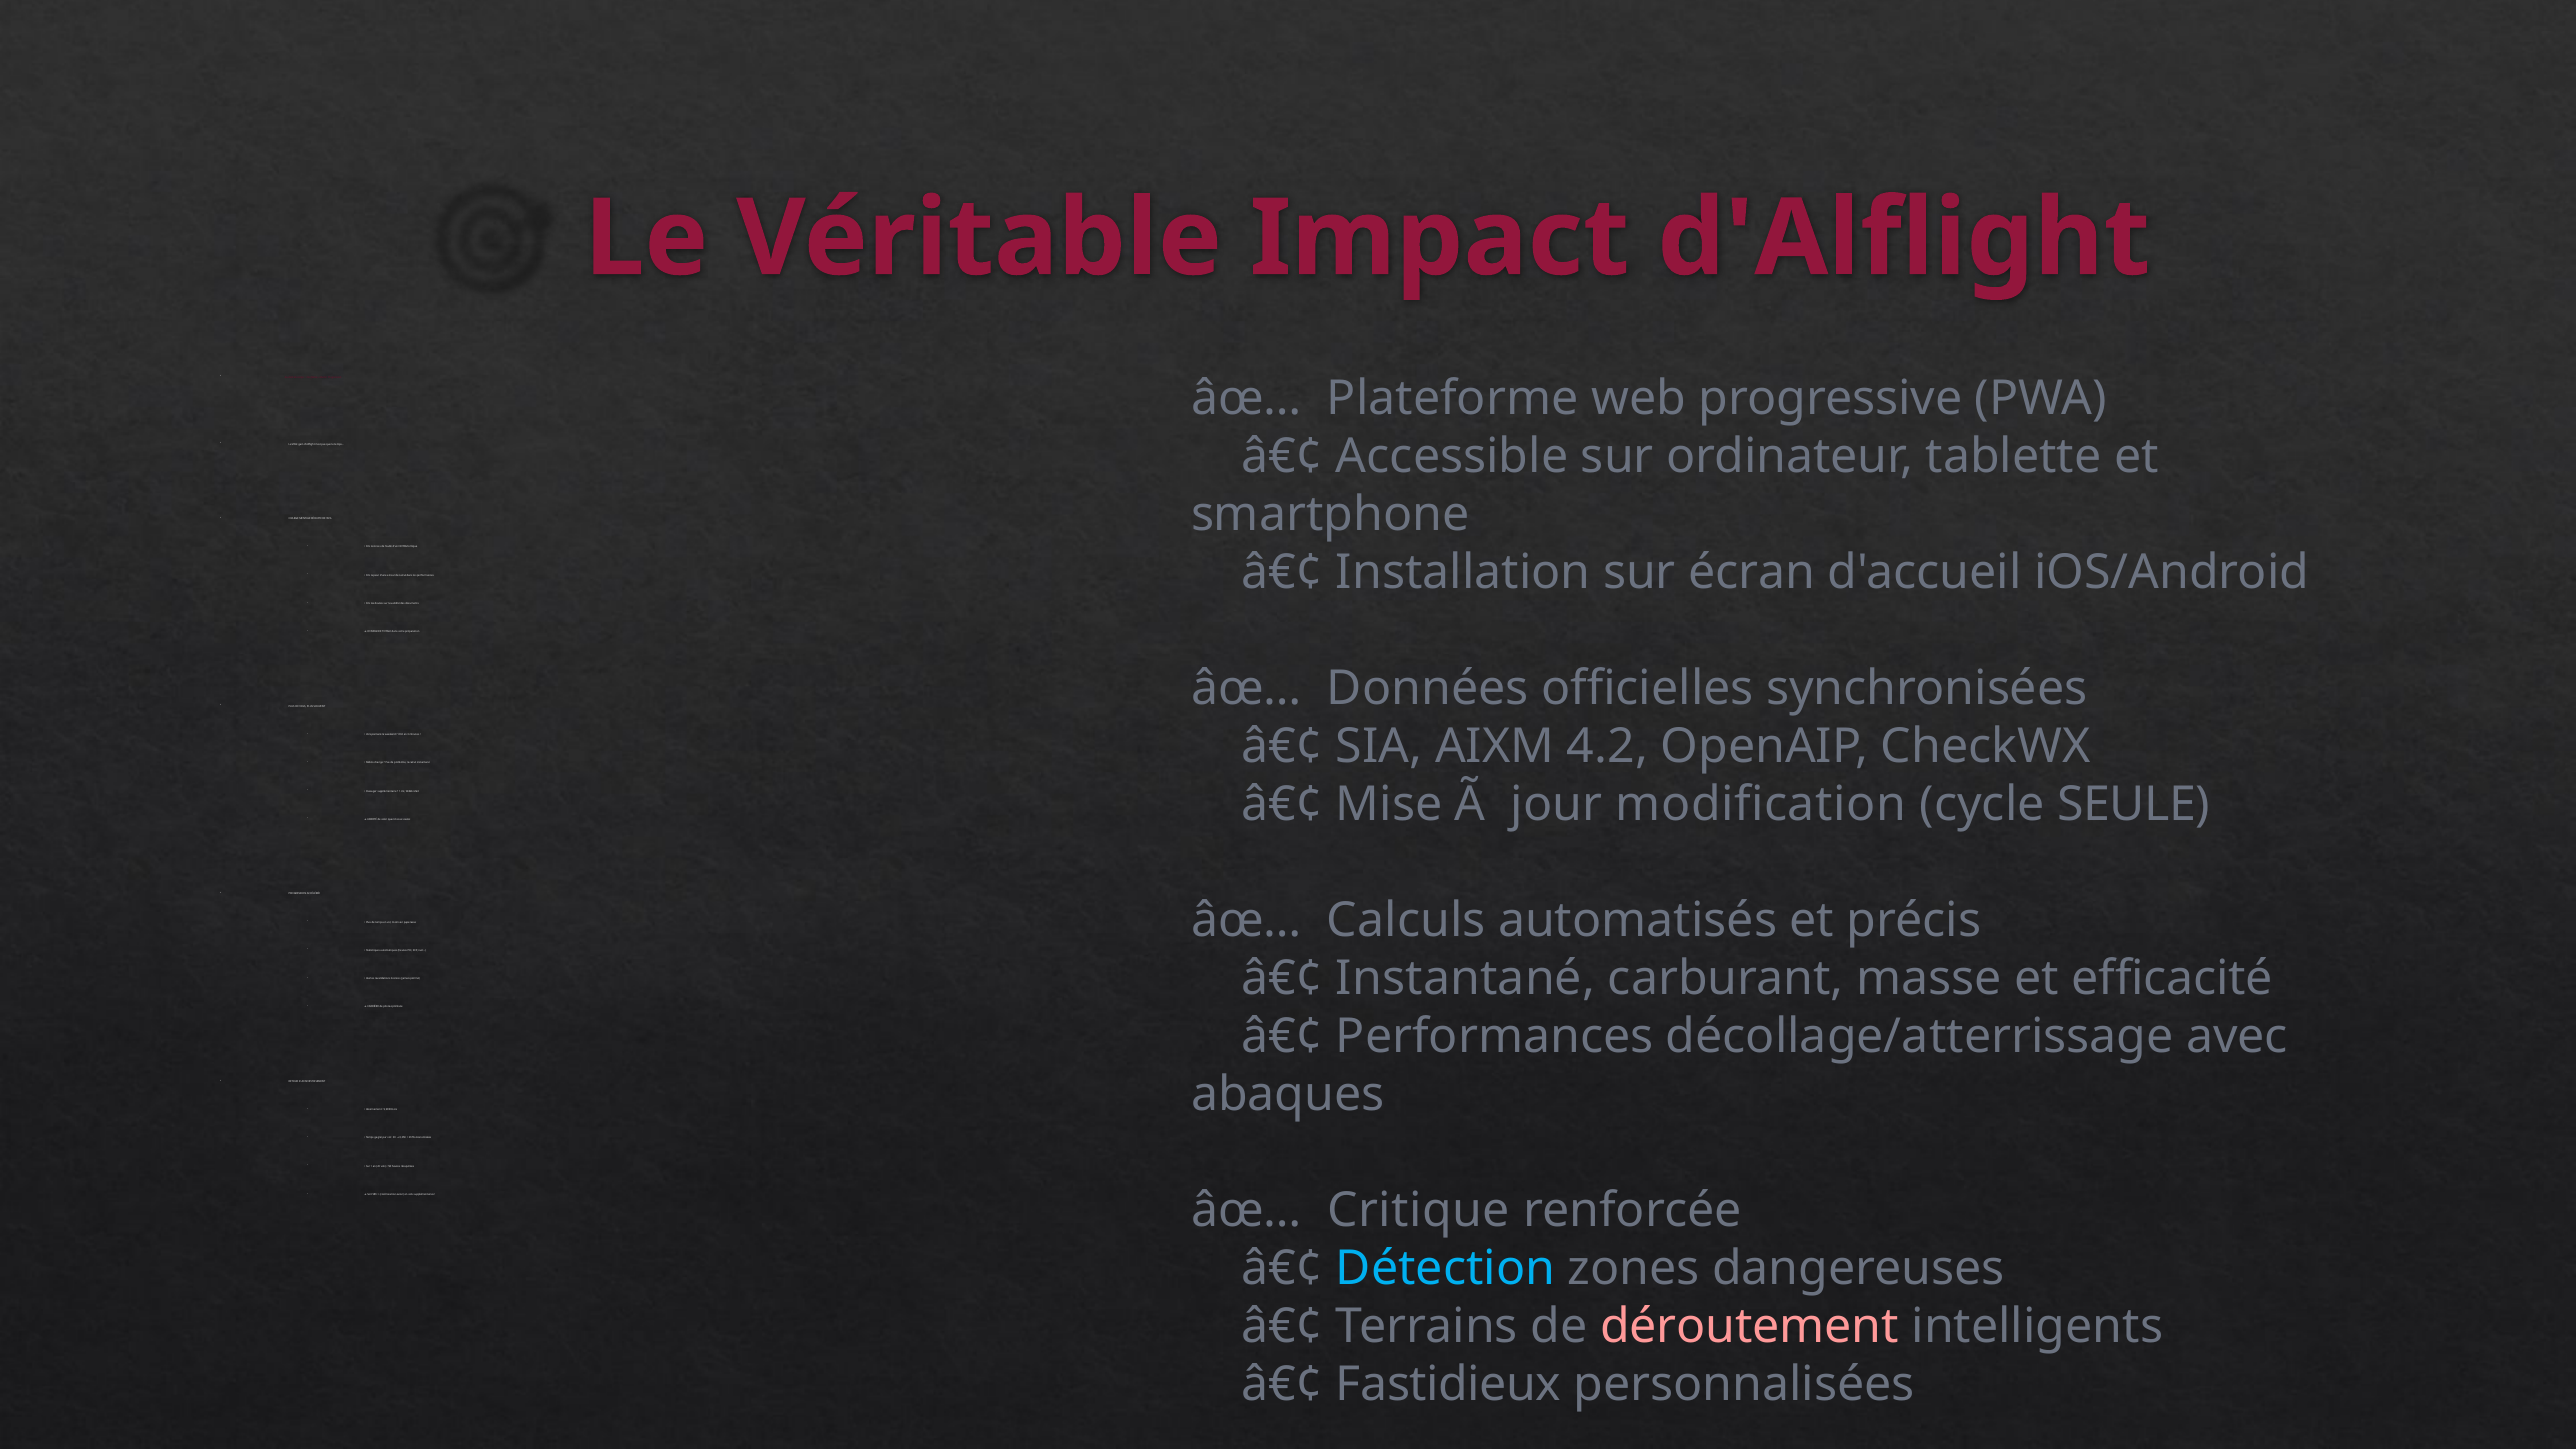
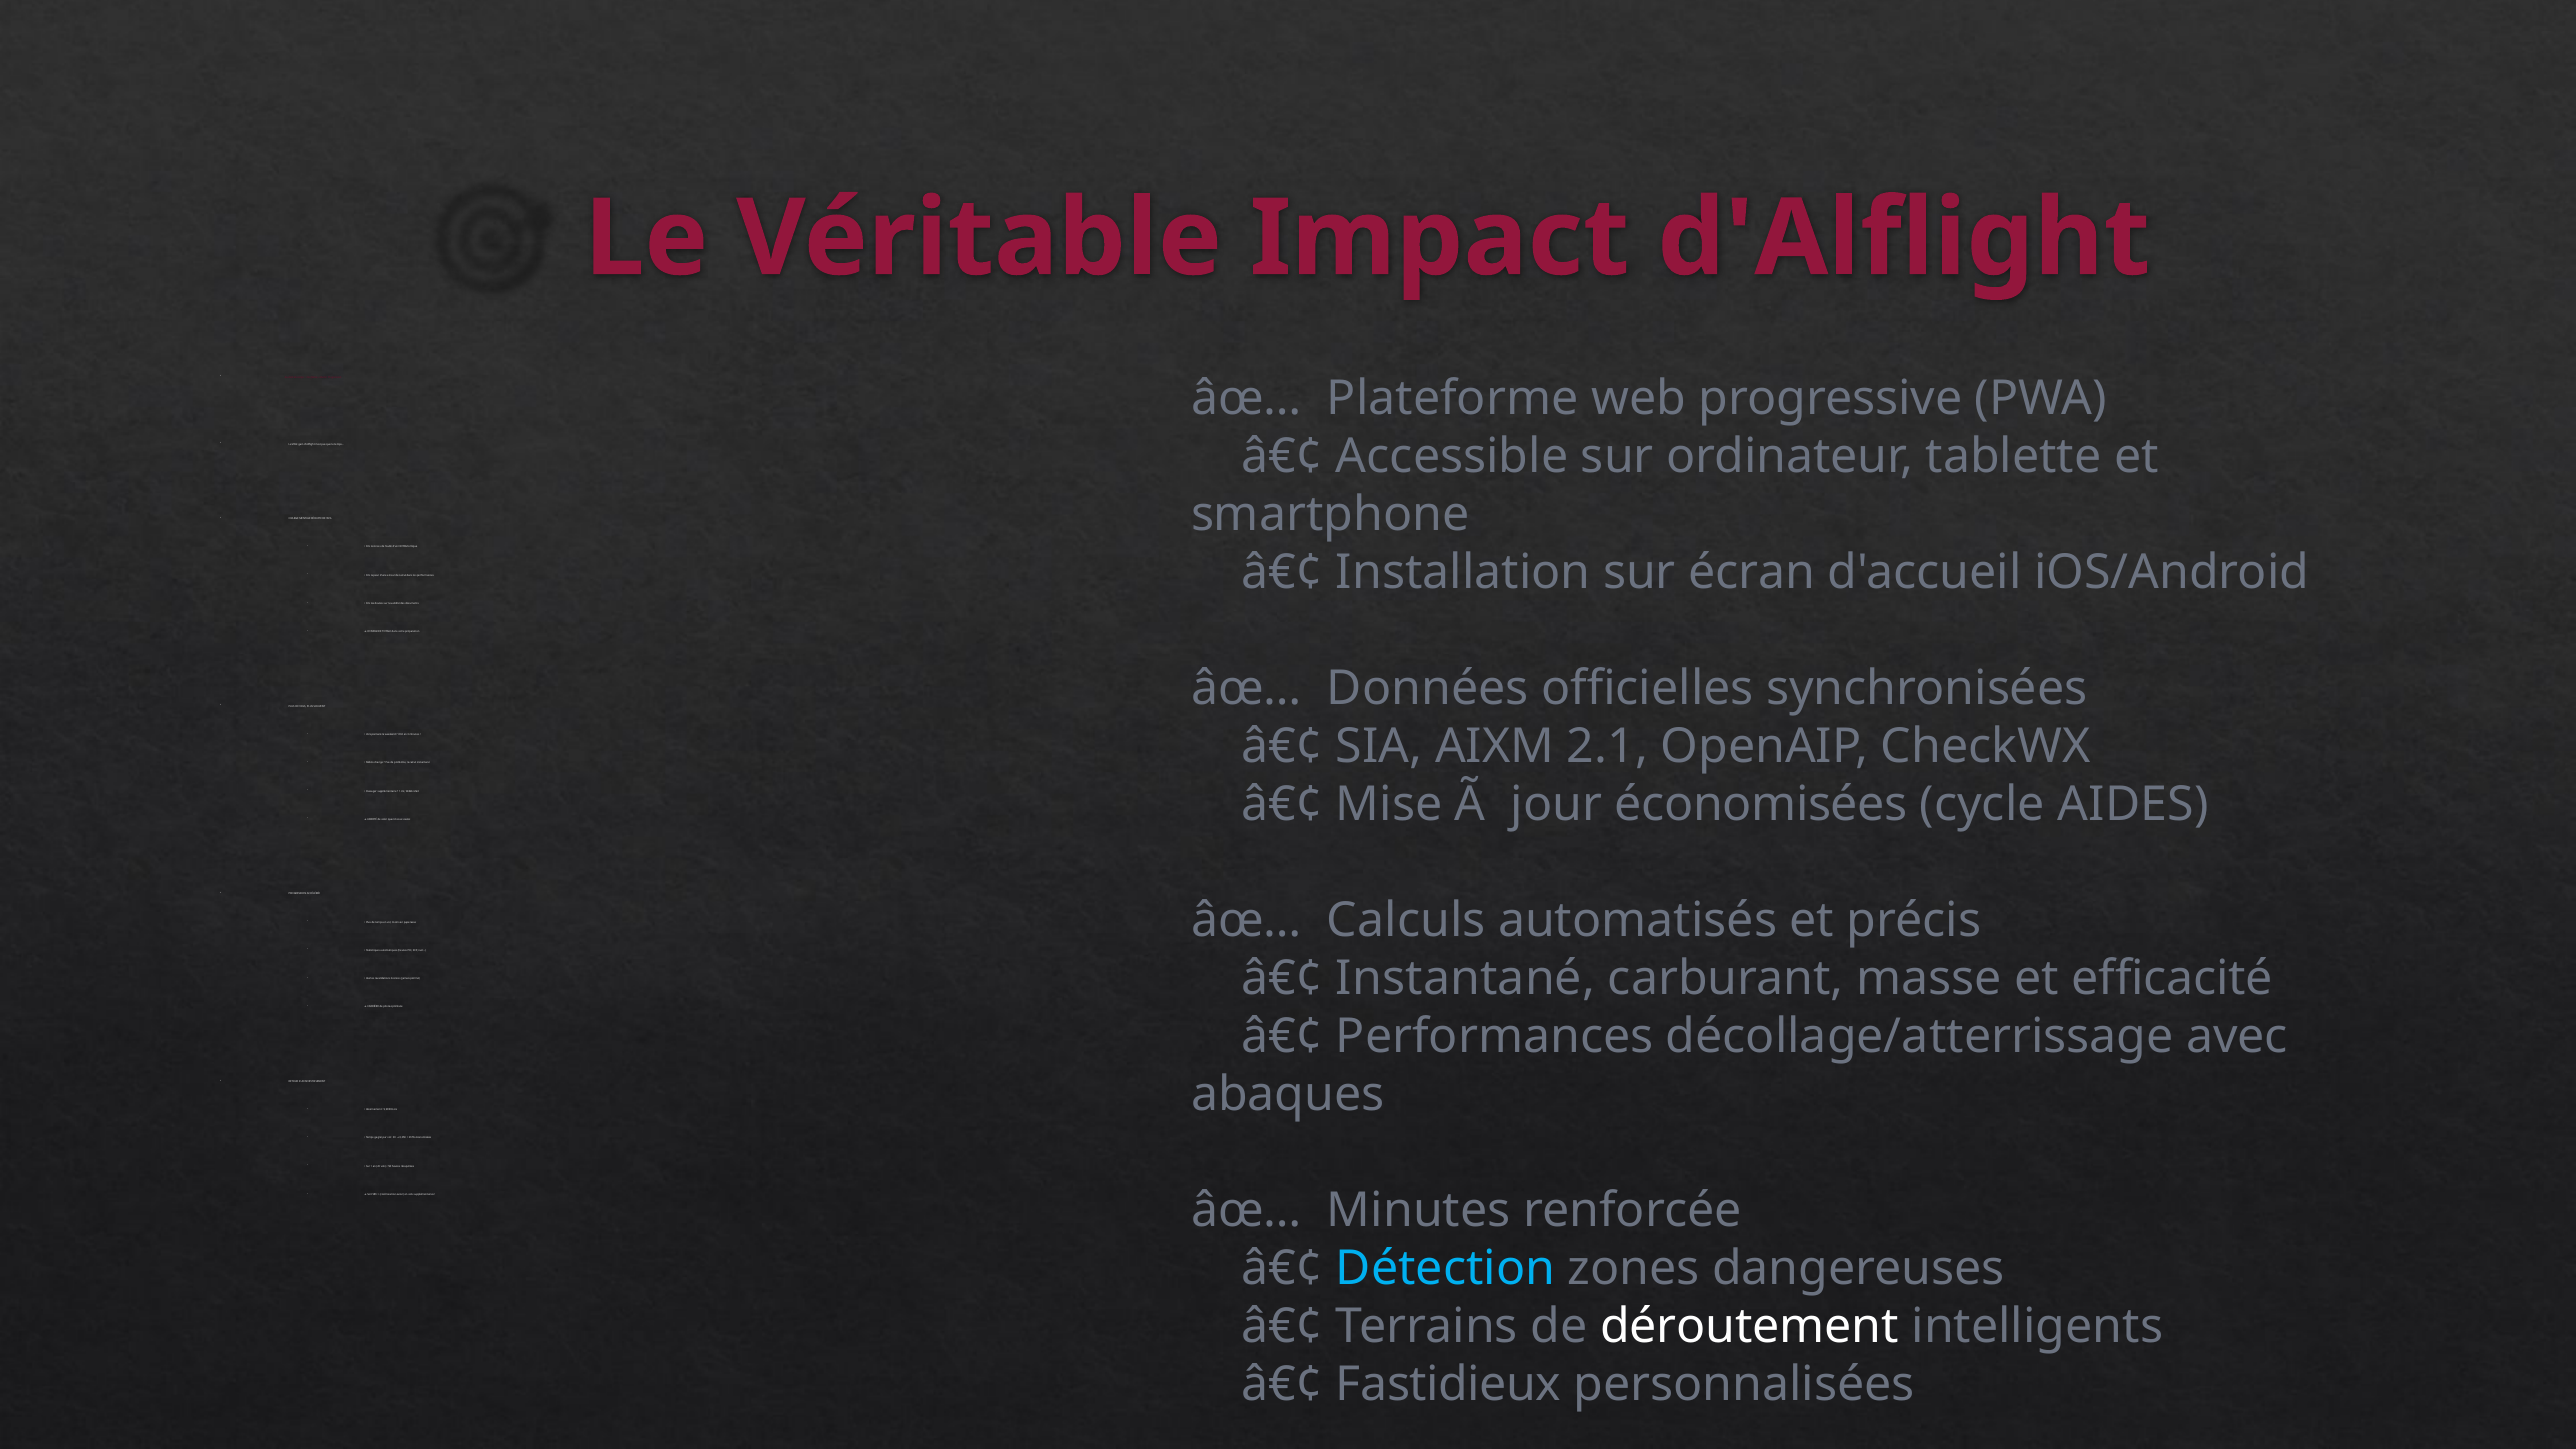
4.2: 4.2 -> 2.1 (1608, 747)
jour modification: modification -> économisées (1761, 805)
SEULE: SEULE -> AIDES (2133, 805)
âœ… Critique: Critique -> Minutes (1419, 1210)
déroutement colour: pink -> white (1750, 1326)
